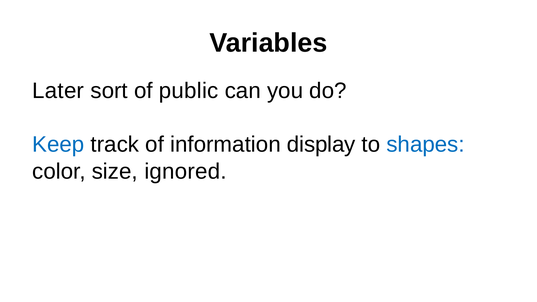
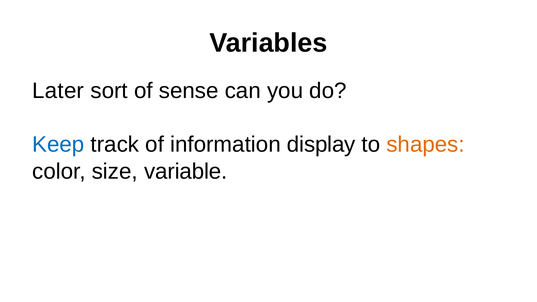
public: public -> sense (189, 91)
shapes colour: blue -> orange (426, 145)
ignored: ignored -> variable (186, 171)
